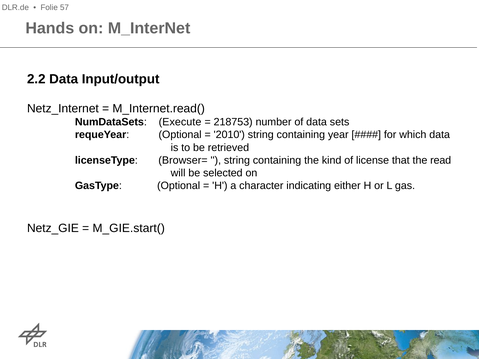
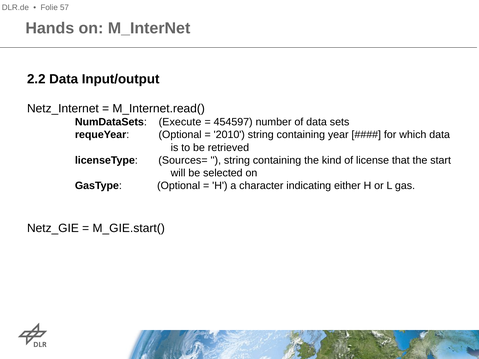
218753: 218753 -> 454597 (233, 122)
Browser=: Browser= -> Sources= (183, 160)
read: read -> start (441, 160)
